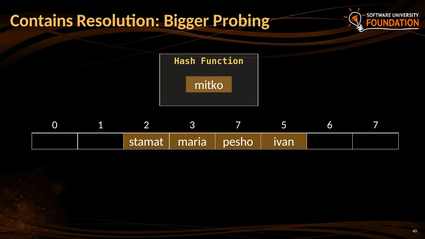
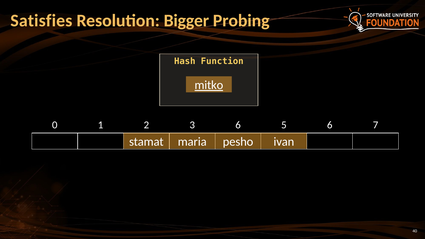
Contains: Contains -> Satisfies (41, 21)
mitko underline: none -> present (209, 85)
3 7: 7 -> 6 (238, 125)
